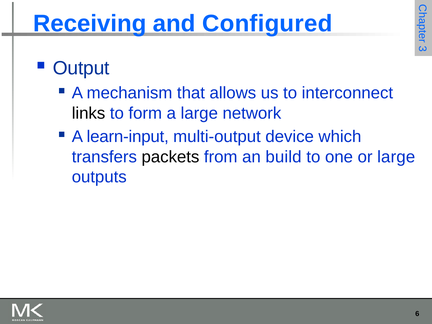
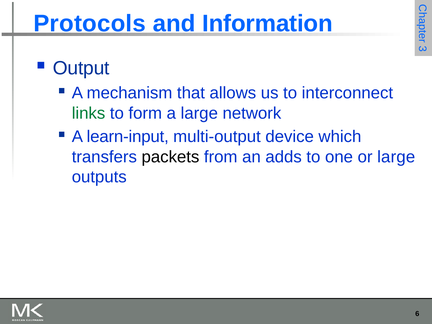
Receiving: Receiving -> Protocols (90, 24)
Configured: Configured -> Information (268, 24)
links colour: black -> green (89, 113)
build: build -> adds (284, 157)
